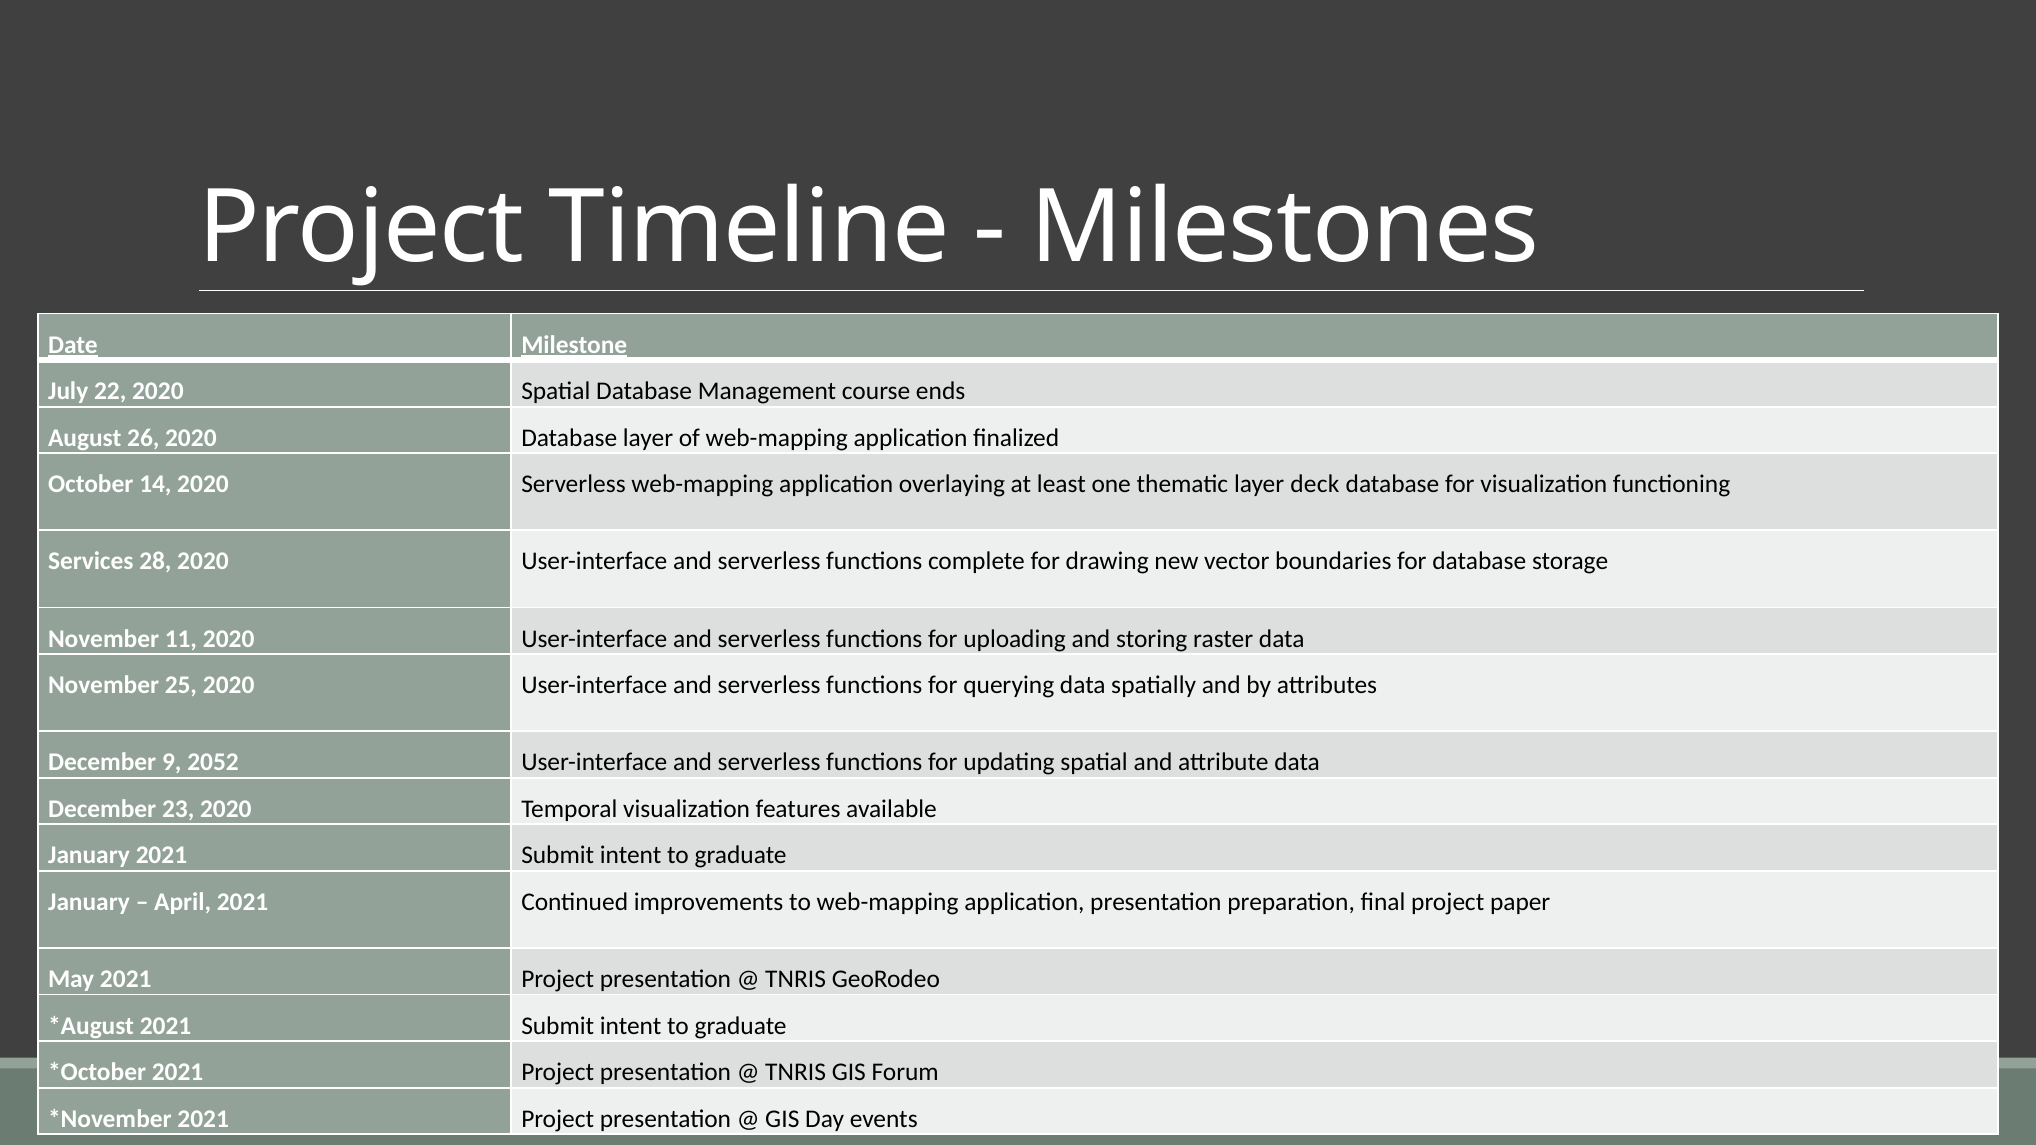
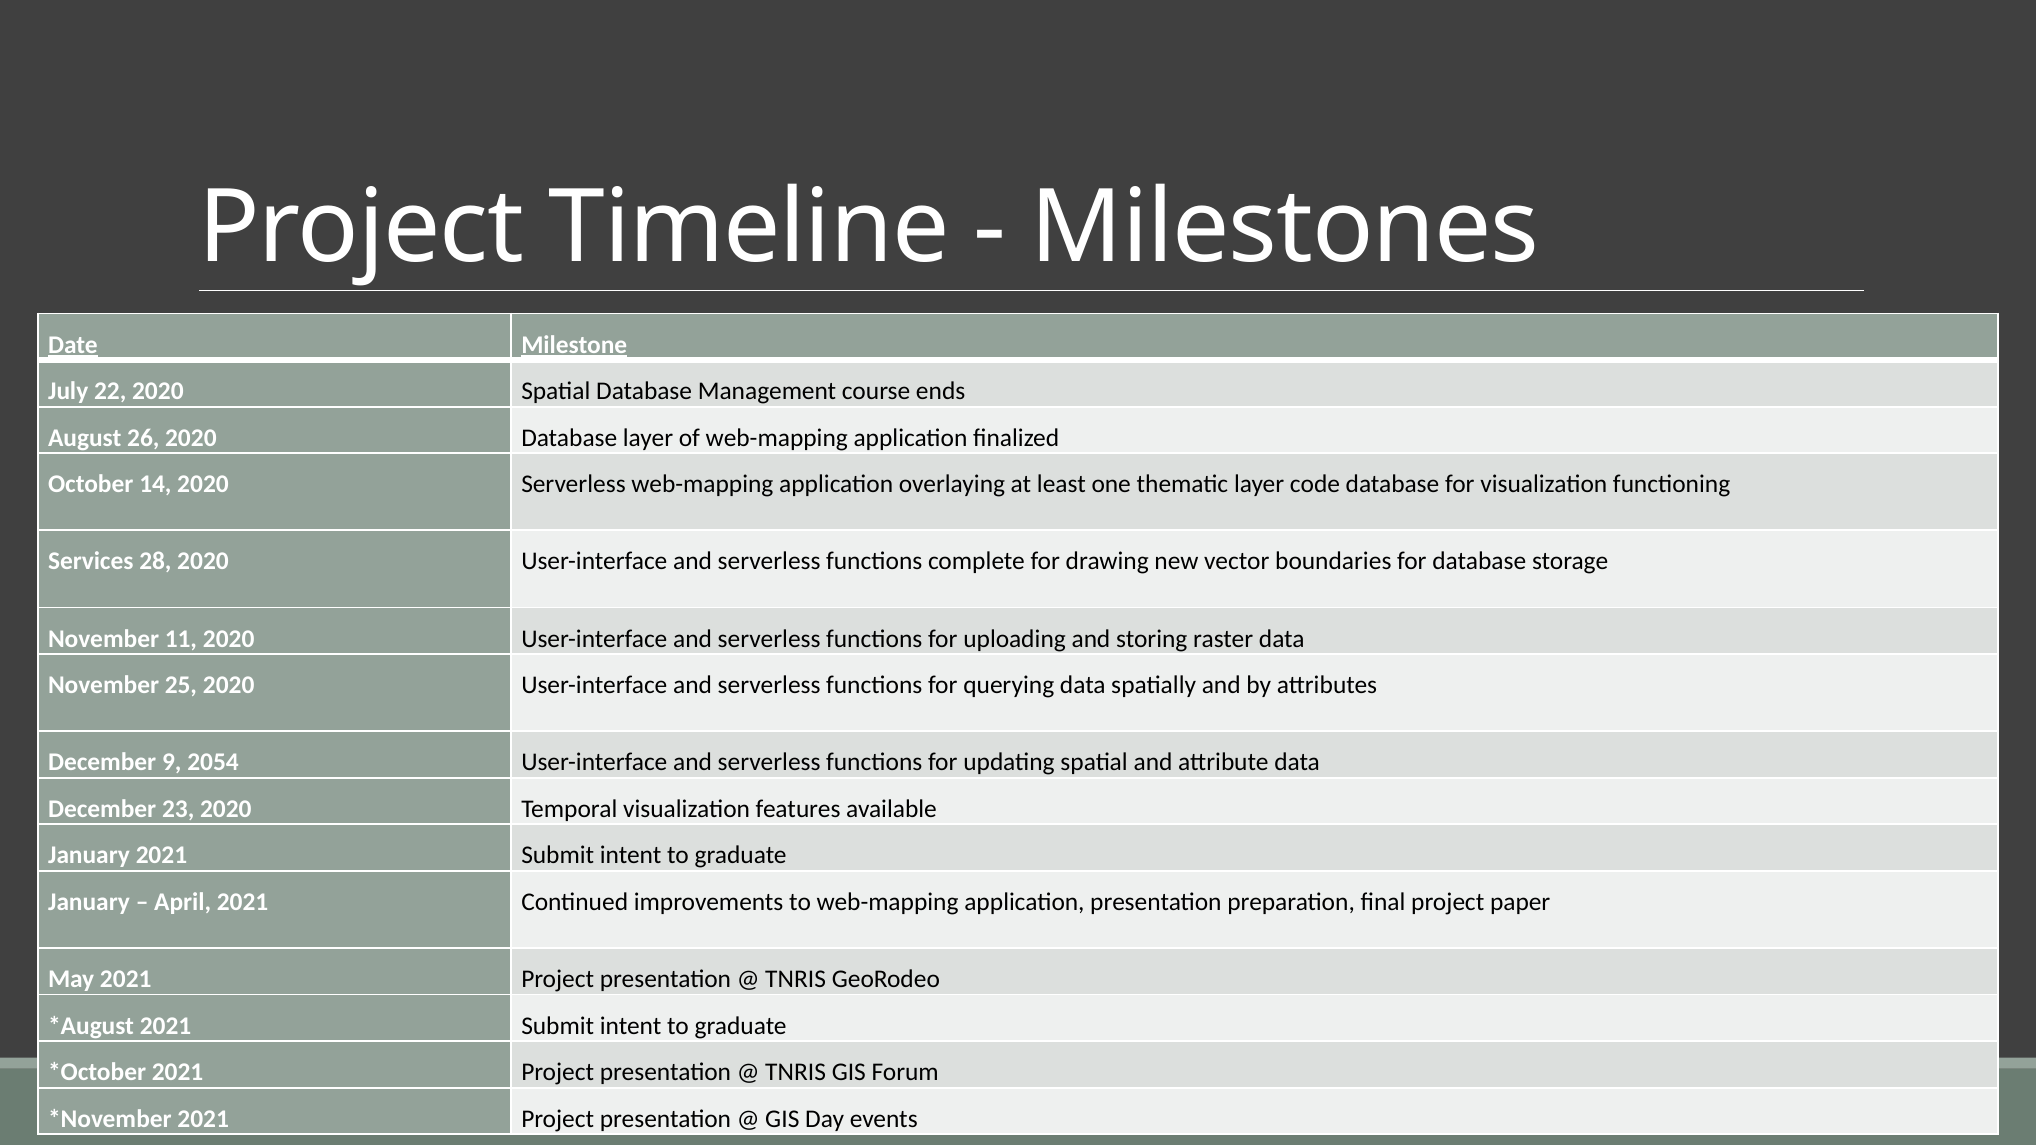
deck: deck -> code (1315, 485)
2052: 2052 -> 2054 (213, 763)
